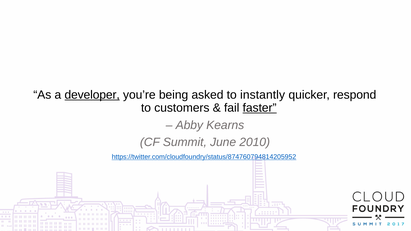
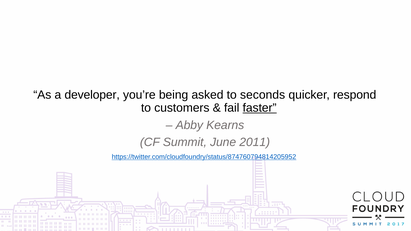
developer underline: present -> none (92, 95)
instantly: instantly -> seconds (263, 95)
2010: 2010 -> 2011 (255, 142)
